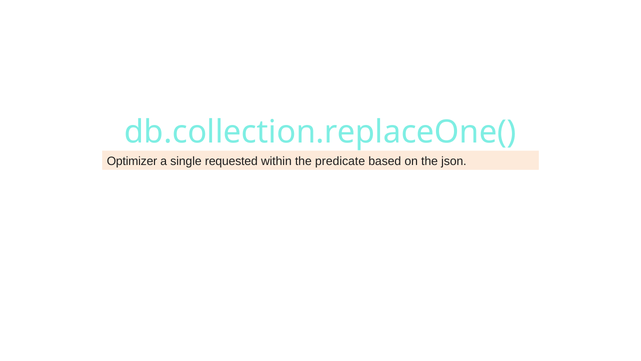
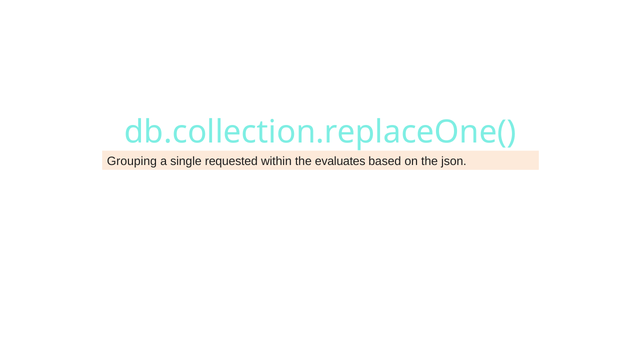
Optimizer: Optimizer -> Grouping (132, 161)
predicate: predicate -> evaluates (340, 161)
